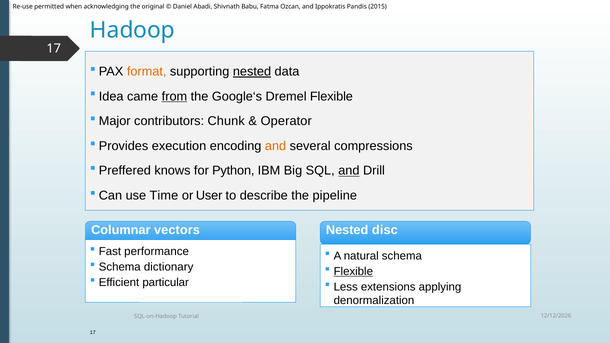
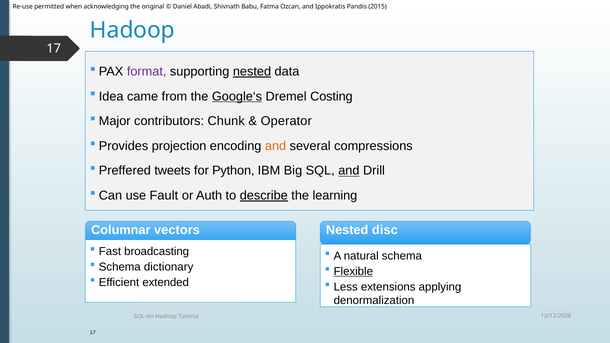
format colour: orange -> purple (147, 72)
from underline: present -> none (174, 96)
Google‘s underline: none -> present (237, 96)
Dremel Flexible: Flexible -> Costing (331, 96)
execution: execution -> projection (179, 146)
knows: knows -> tweets (173, 171)
Time: Time -> Fault (164, 196)
User: User -> Auth (209, 196)
describe underline: none -> present (264, 196)
pipeline: pipeline -> learning (335, 196)
performance: performance -> broadcasting (157, 252)
particular: particular -> extended (166, 282)
